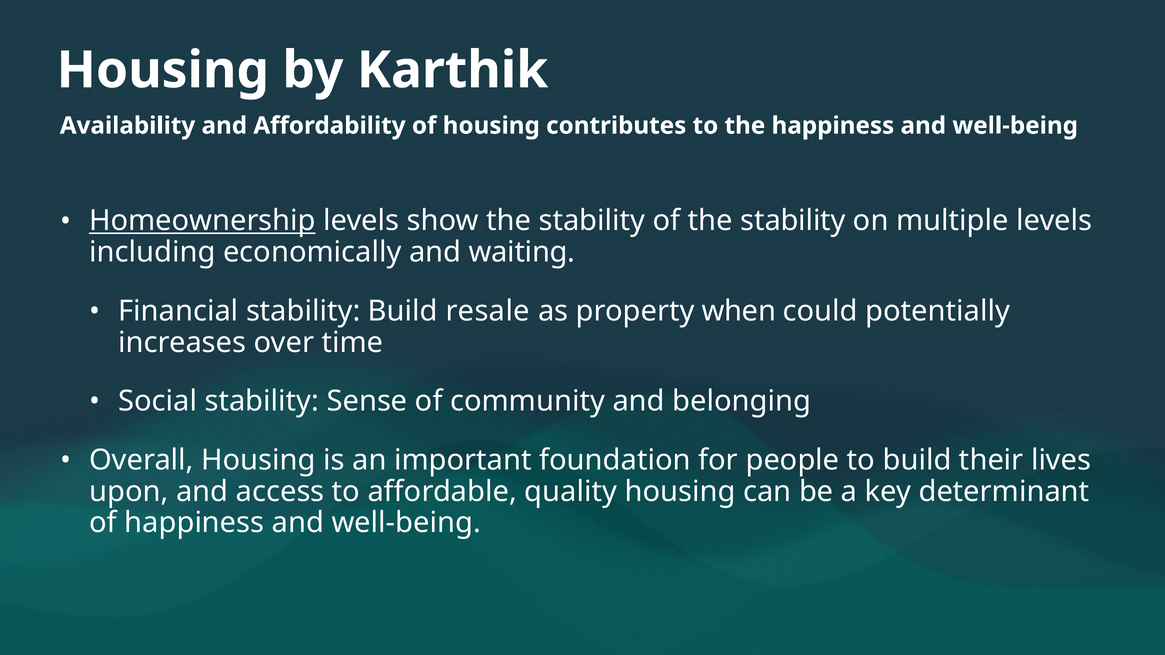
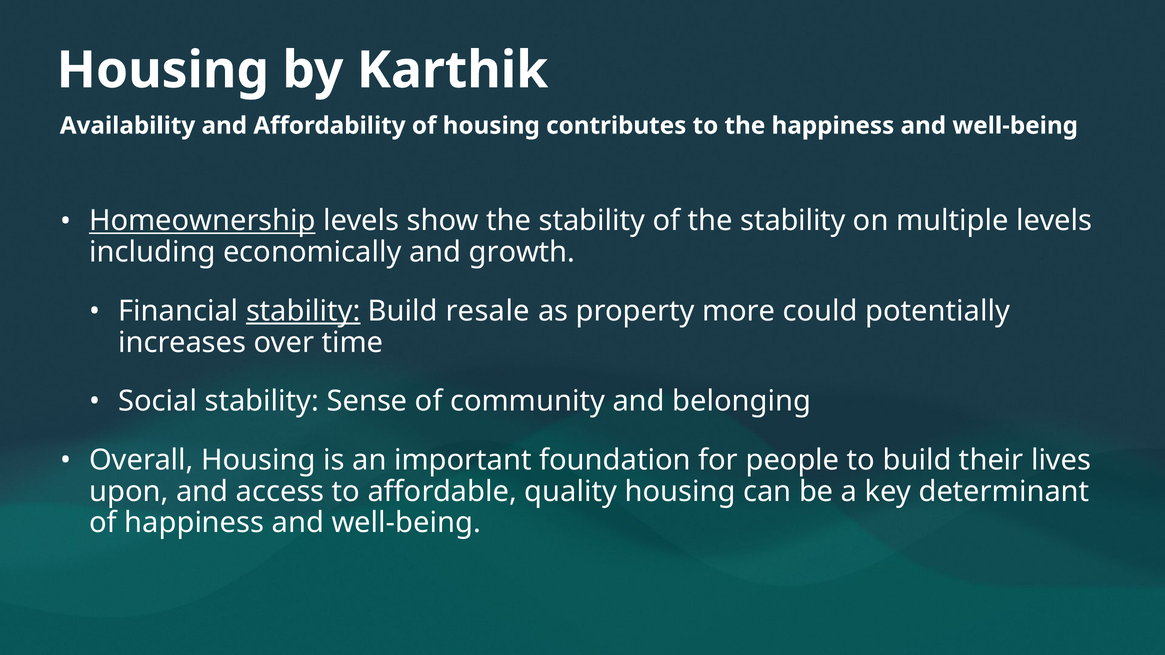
waiting: waiting -> growth (522, 252)
stability underline: none -> present (303, 311)
when: when -> more (739, 311)
